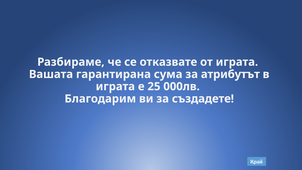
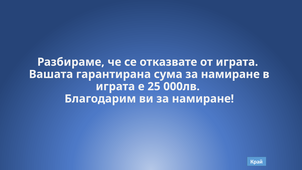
сума за атрибутът: атрибутът -> намиране (230, 74)
ви за създадете: създадете -> намиране (203, 99)
